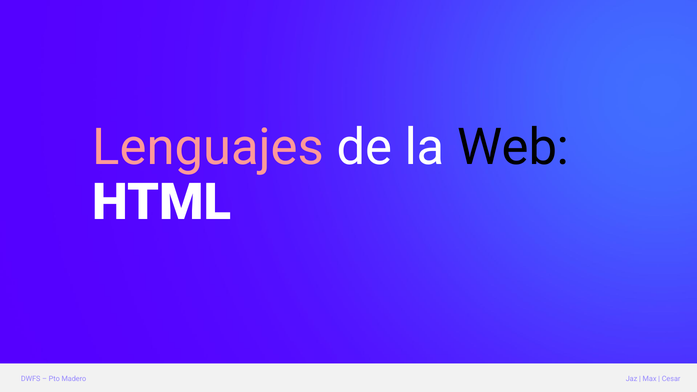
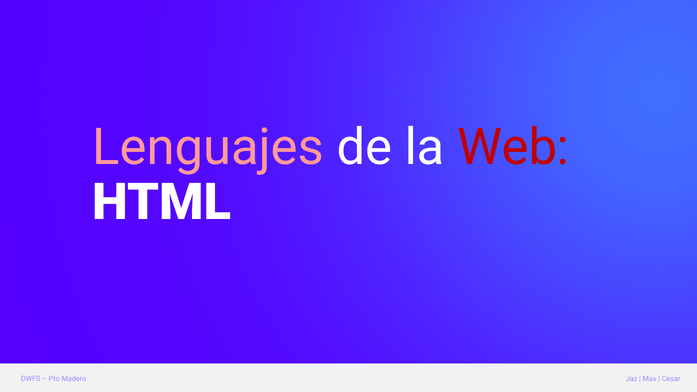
Web colour: black -> red (513, 148)
